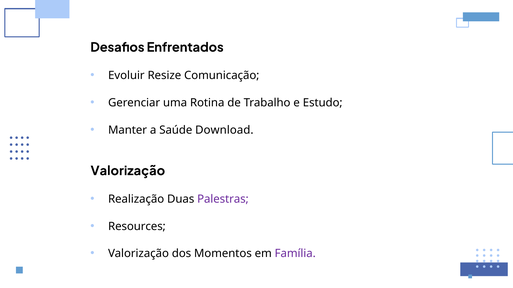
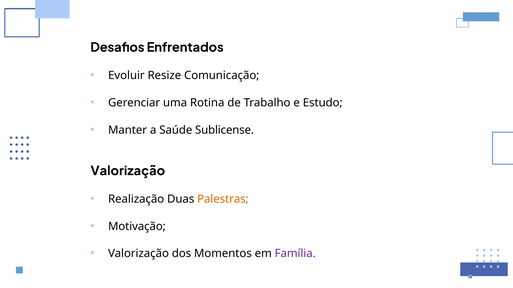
Download: Download -> Sublicense (224, 130)
Palestras colour: purple -> orange (223, 199)
Resources: Resources -> Motivação (137, 227)
